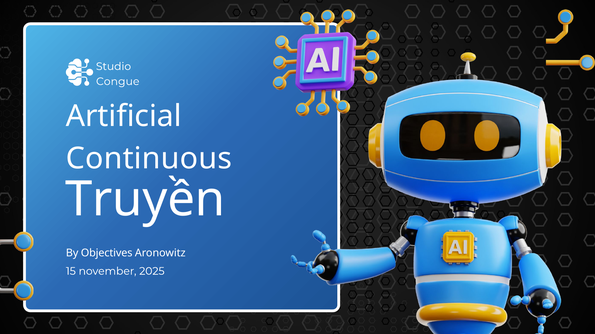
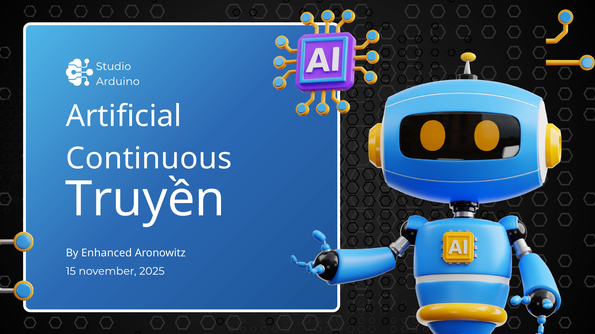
Congue: Congue -> Arduino (118, 82)
Objectives: Objectives -> Enhanced (107, 254)
